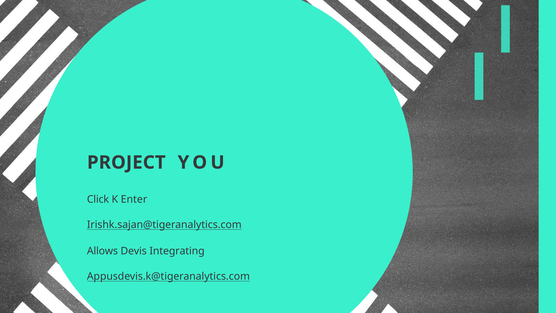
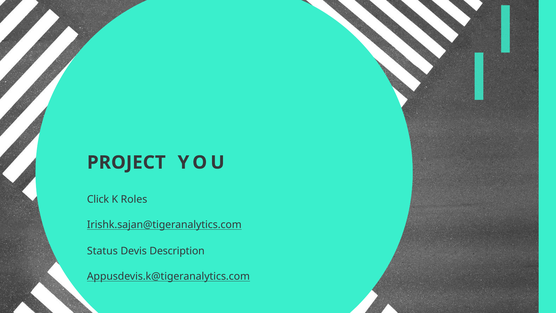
Enter: Enter -> Roles (134, 199)
Allows: Allows -> Status (102, 251)
Integrating: Integrating -> Description (177, 251)
